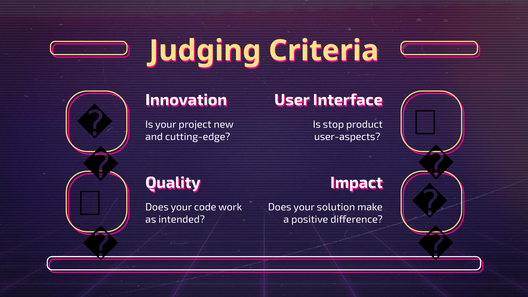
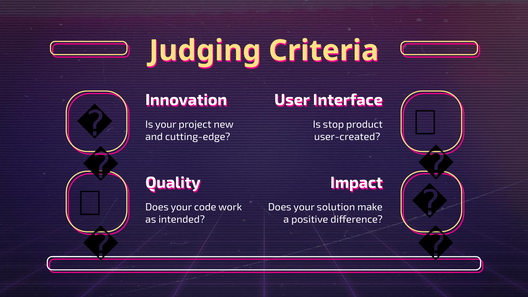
user-aspects: user-aspects -> user-created (347, 137)
